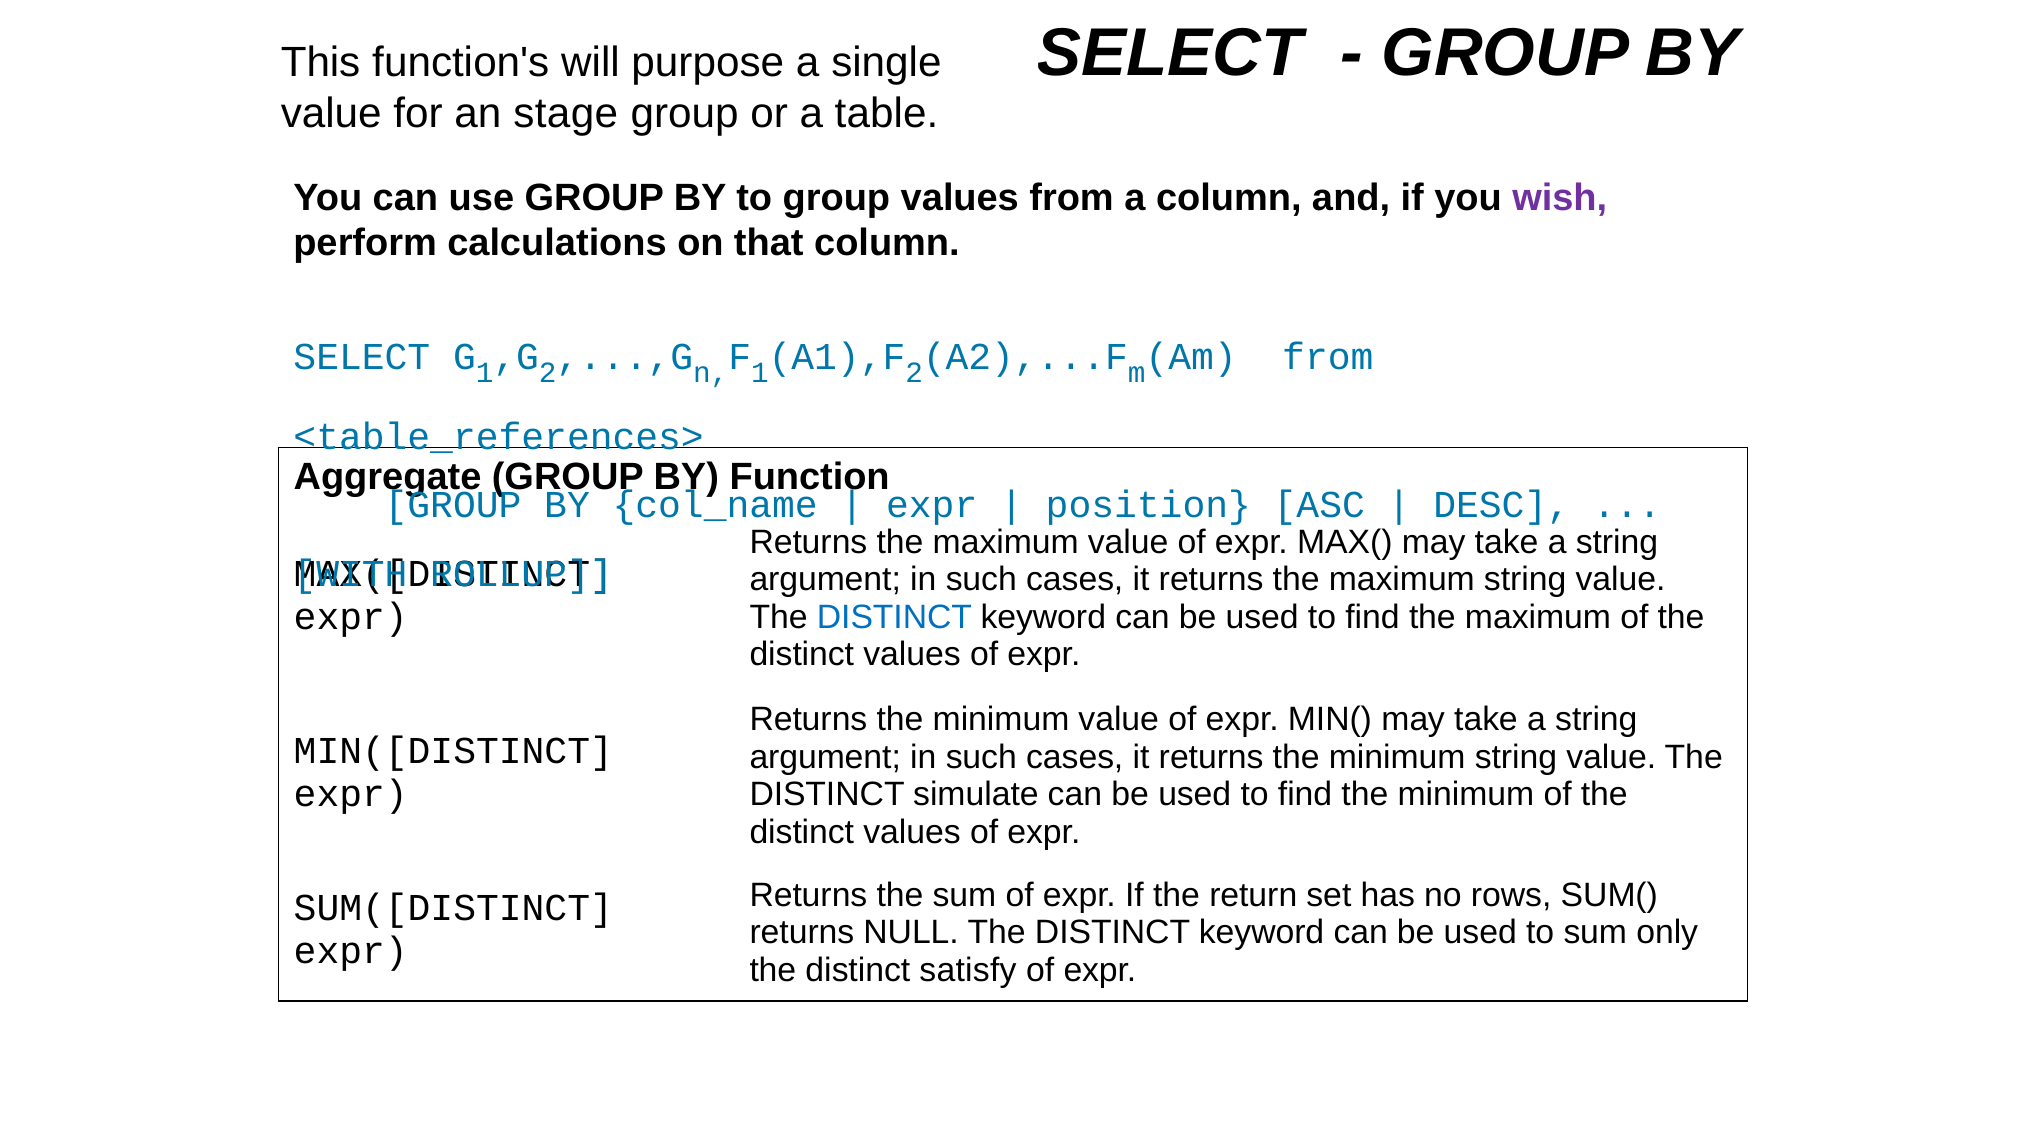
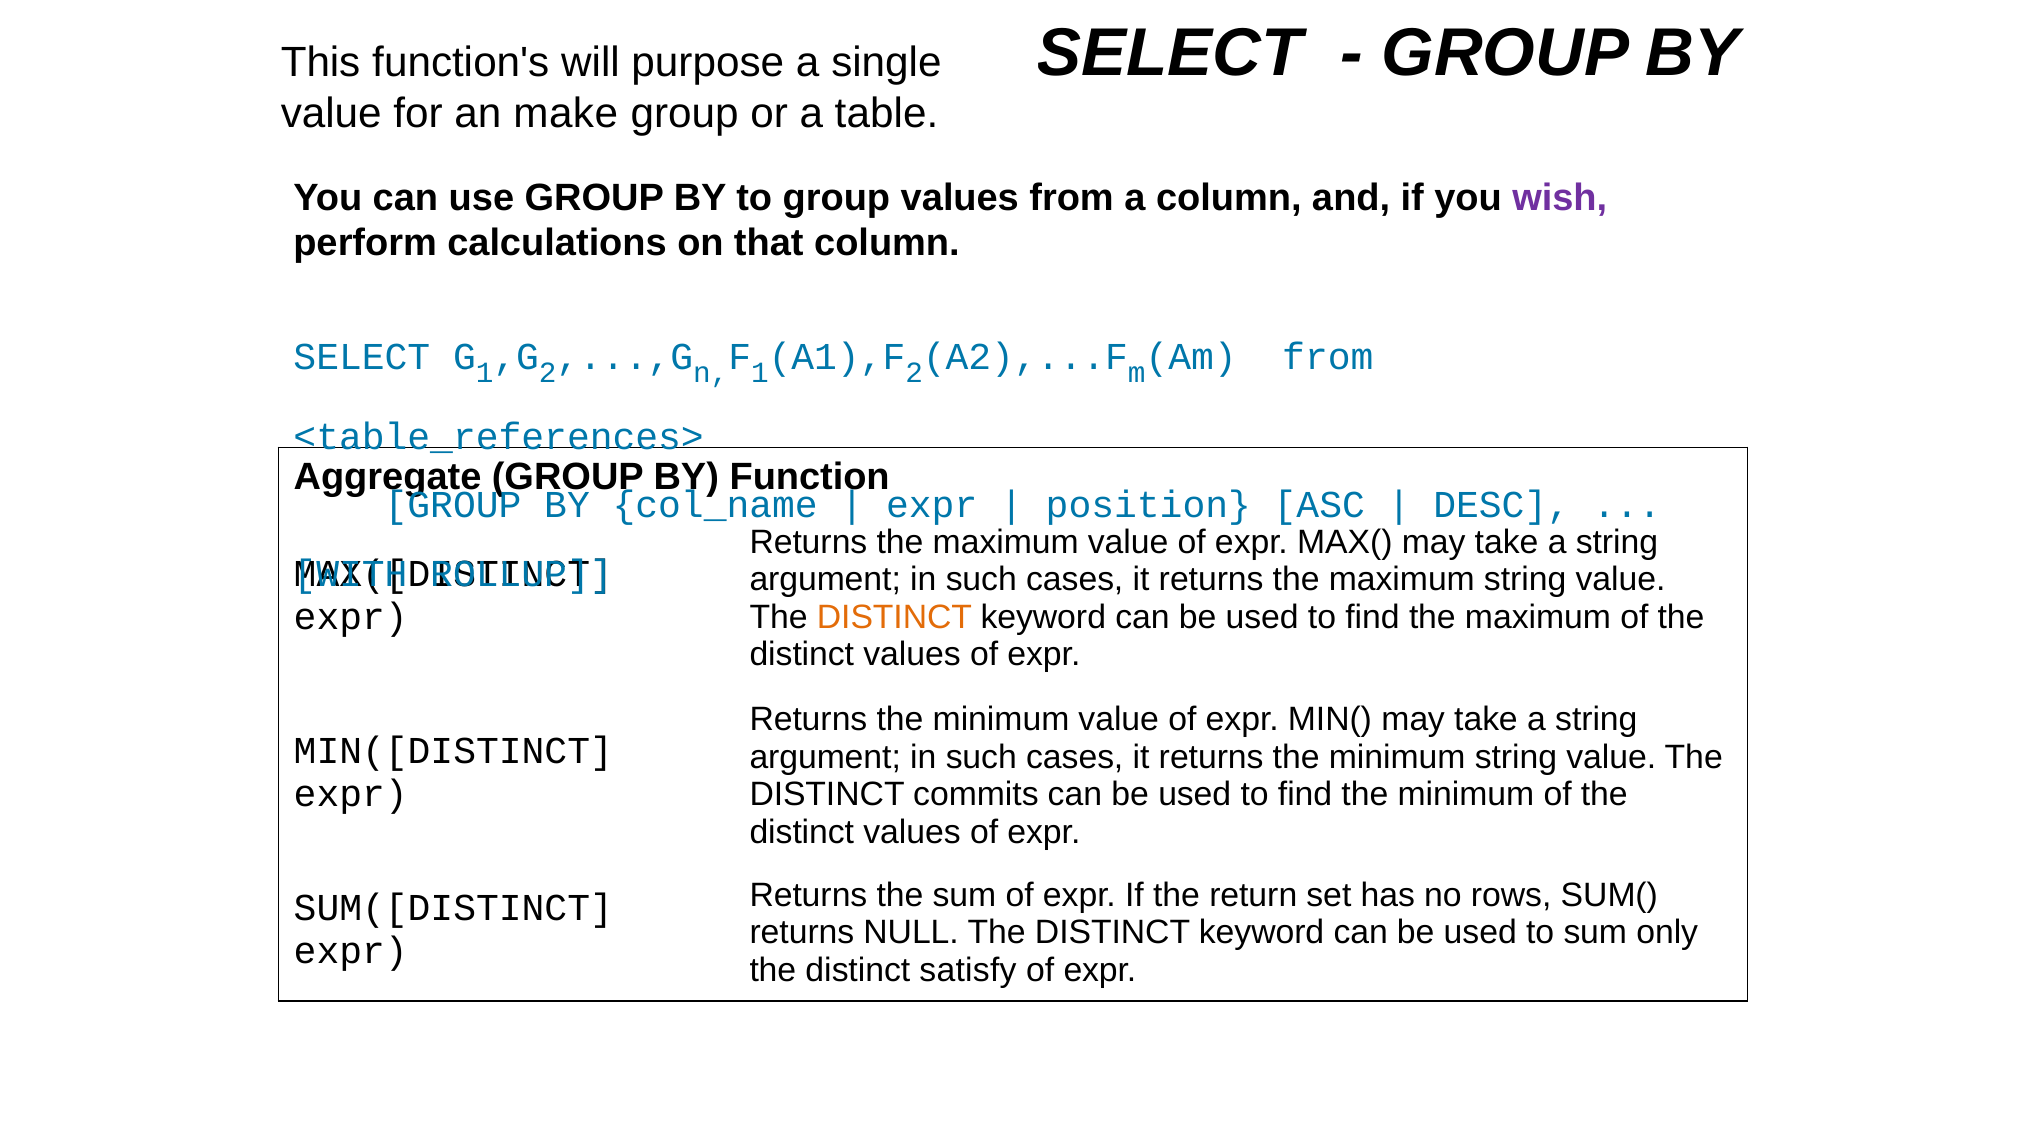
stage: stage -> make (566, 113)
DISTINCT colour: blue -> orange (894, 617)
simulate: simulate -> commits (976, 794)
